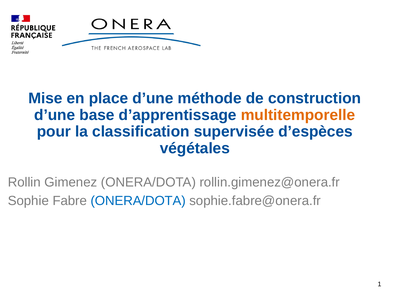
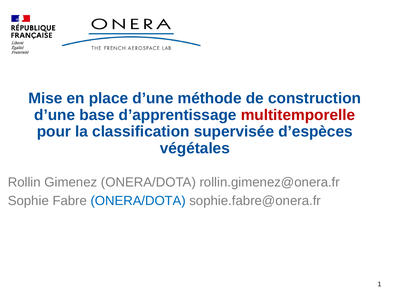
multitemporelle colour: orange -> red (298, 115)
